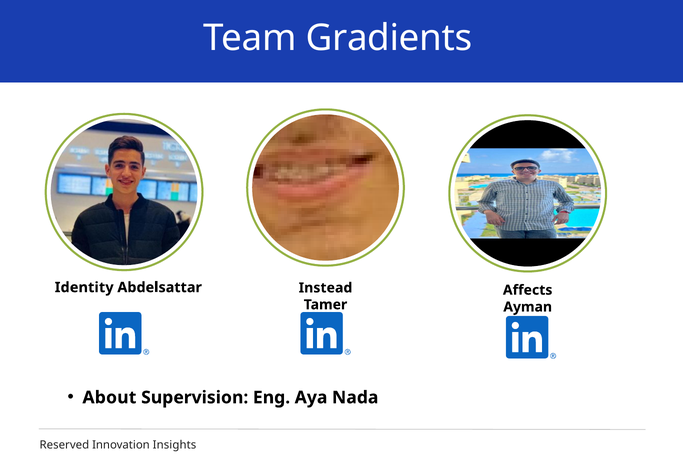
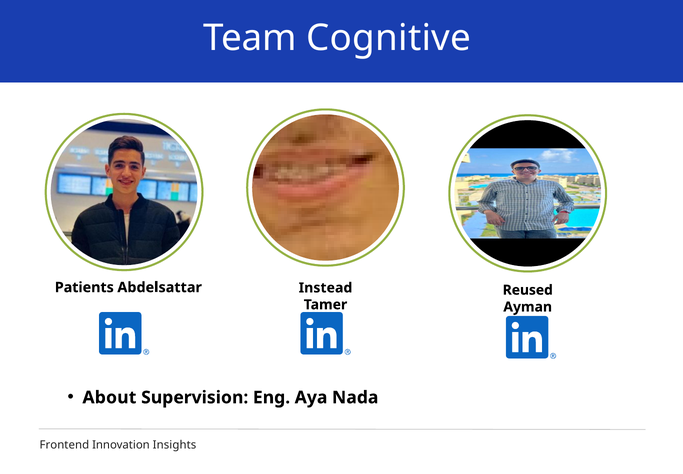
Gradients: Gradients -> Cognitive (389, 38)
Identity: Identity -> Patients (84, 287)
Affects: Affects -> Reused (528, 290)
Reserved: Reserved -> Frontend (64, 444)
